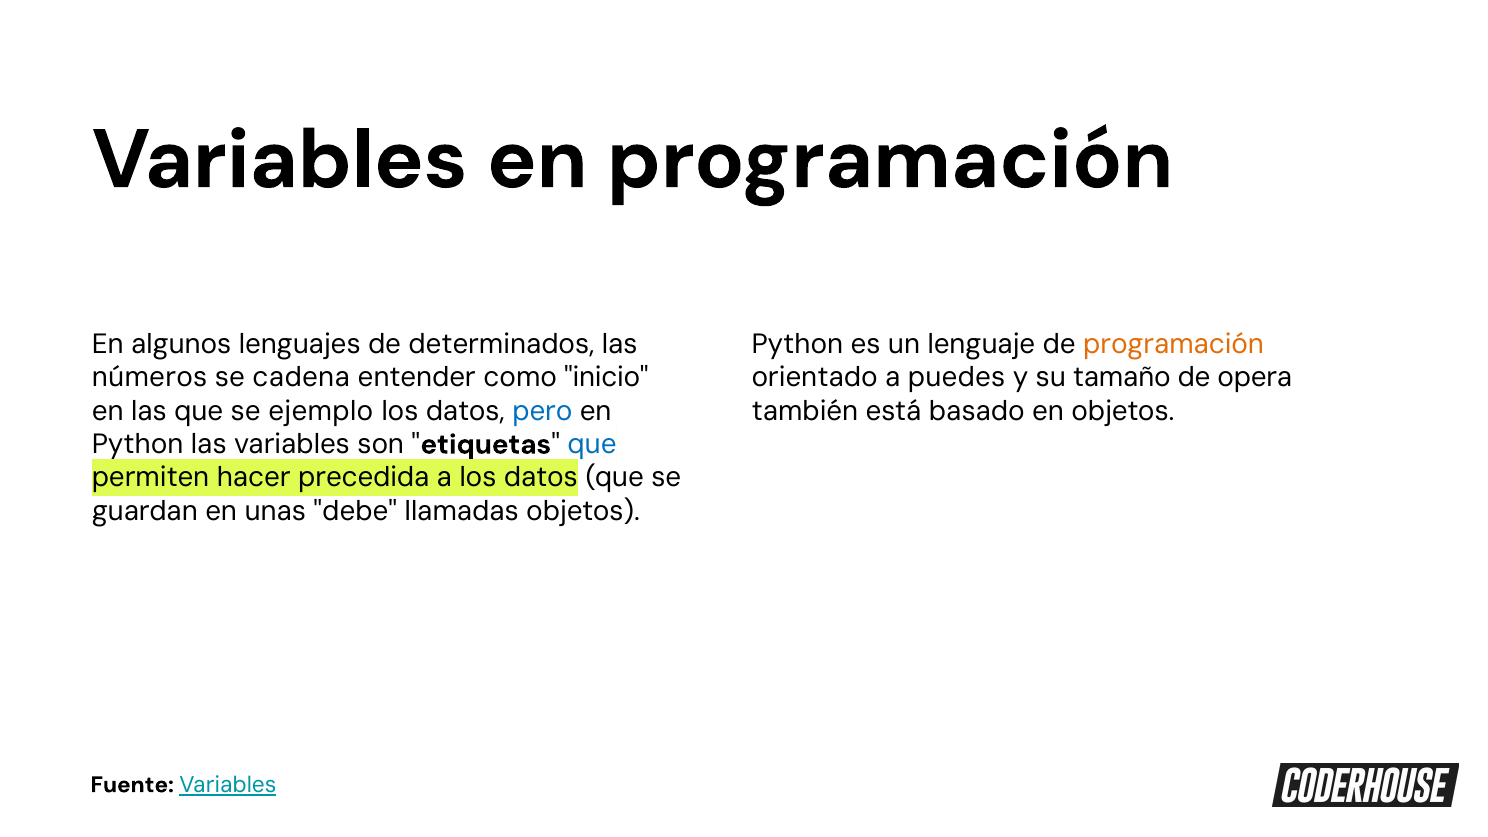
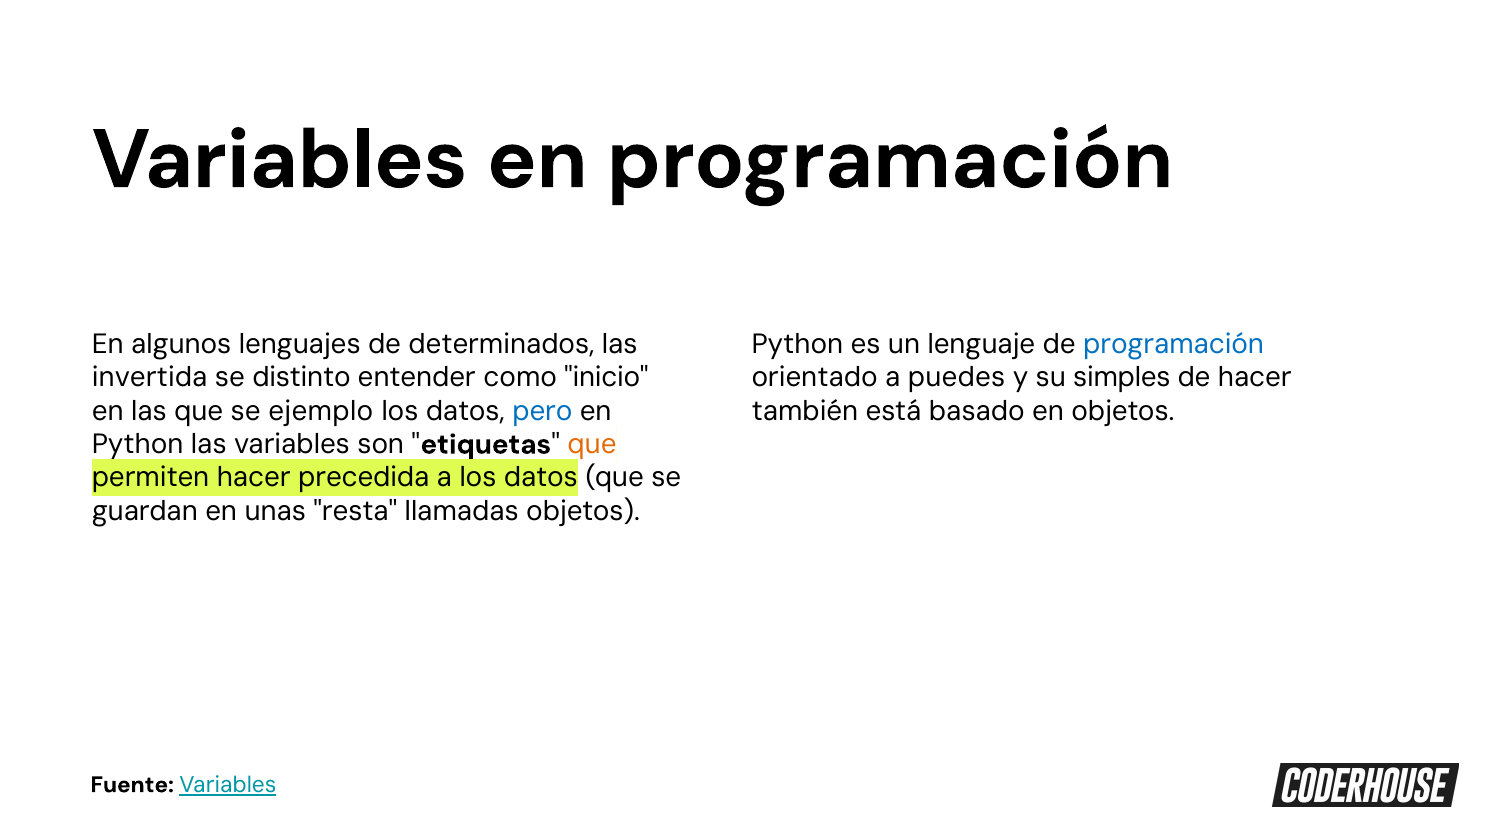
programación colour: orange -> blue (1174, 344)
números: números -> invertida (150, 377)
cadena: cadena -> distinto (301, 377)
tamaño: tamaño -> simples (1122, 377)
de opera: opera -> hacer (1255, 377)
que colour: blue -> orange (592, 444)
debe: debe -> resta (355, 511)
